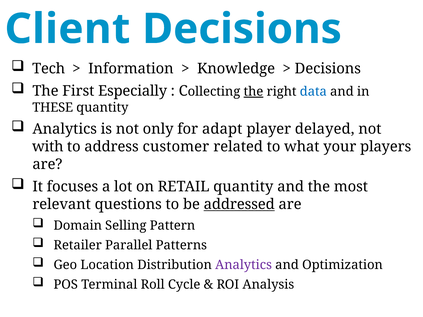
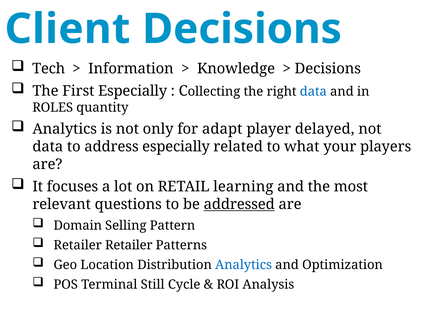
the underline: present -> none (253, 92)
THESE: THESE -> ROLES (53, 108)
with: with -> data (48, 147)
address customer: customer -> especially (176, 147)
RETAIL quantity: quantity -> learning (243, 187)
Retailer Parallel: Parallel -> Retailer (129, 245)
Analytics colour: purple -> blue (244, 265)
Roll: Roll -> Still (153, 285)
